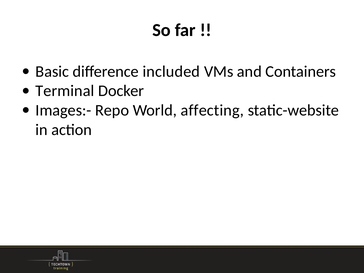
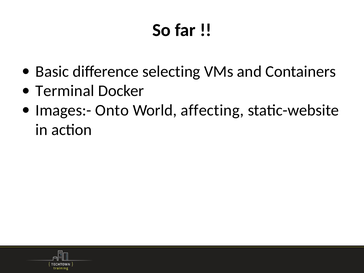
included: included -> selecting (171, 71)
Repo: Repo -> Onto (112, 110)
